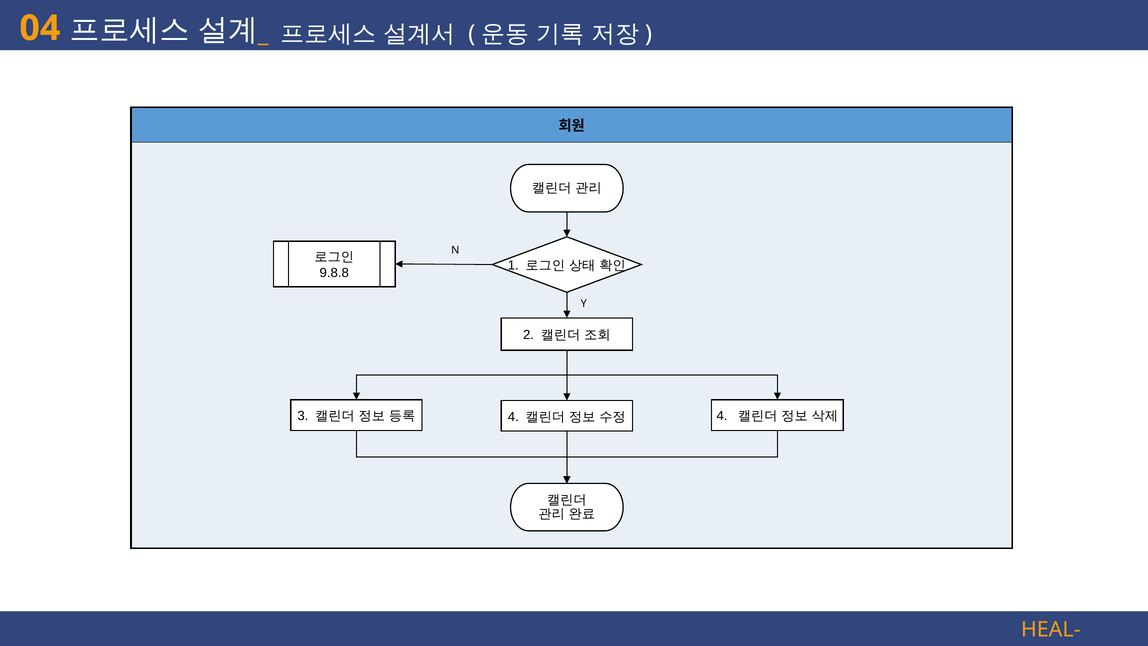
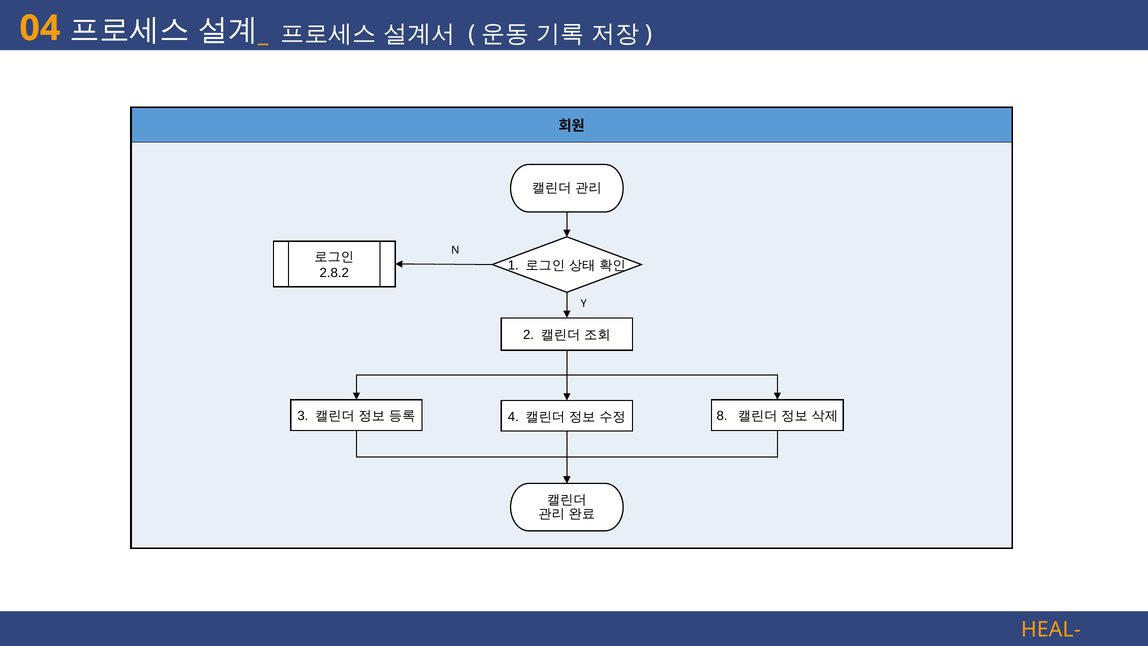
9.8.8: 9.8.8 -> 2.8.2 (334, 273)
4: 4 -> 8 (722, 416)
